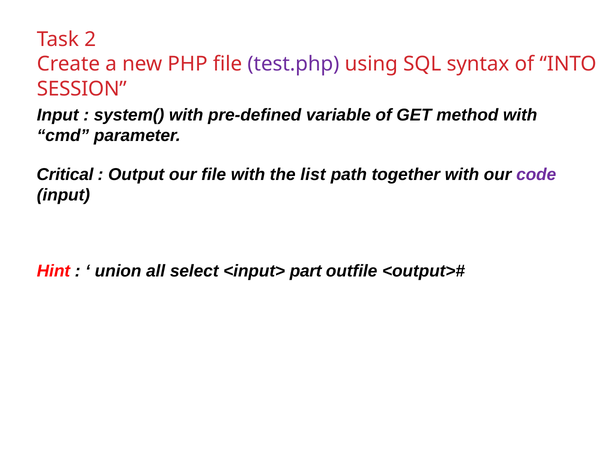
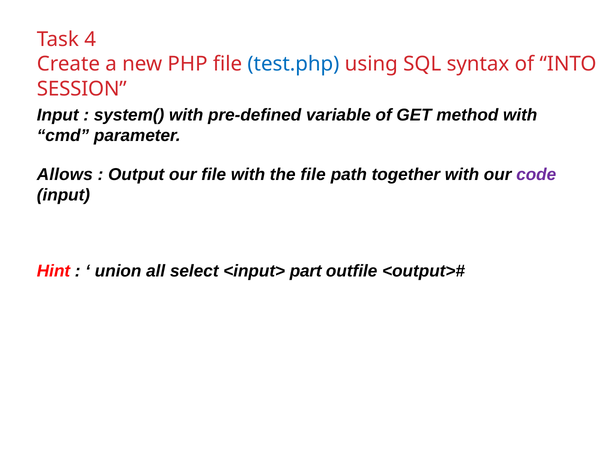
2: 2 -> 4 (90, 39)
test.php colour: purple -> blue (293, 64)
Critical: Critical -> Allows (65, 175)
the list: list -> file (313, 175)
